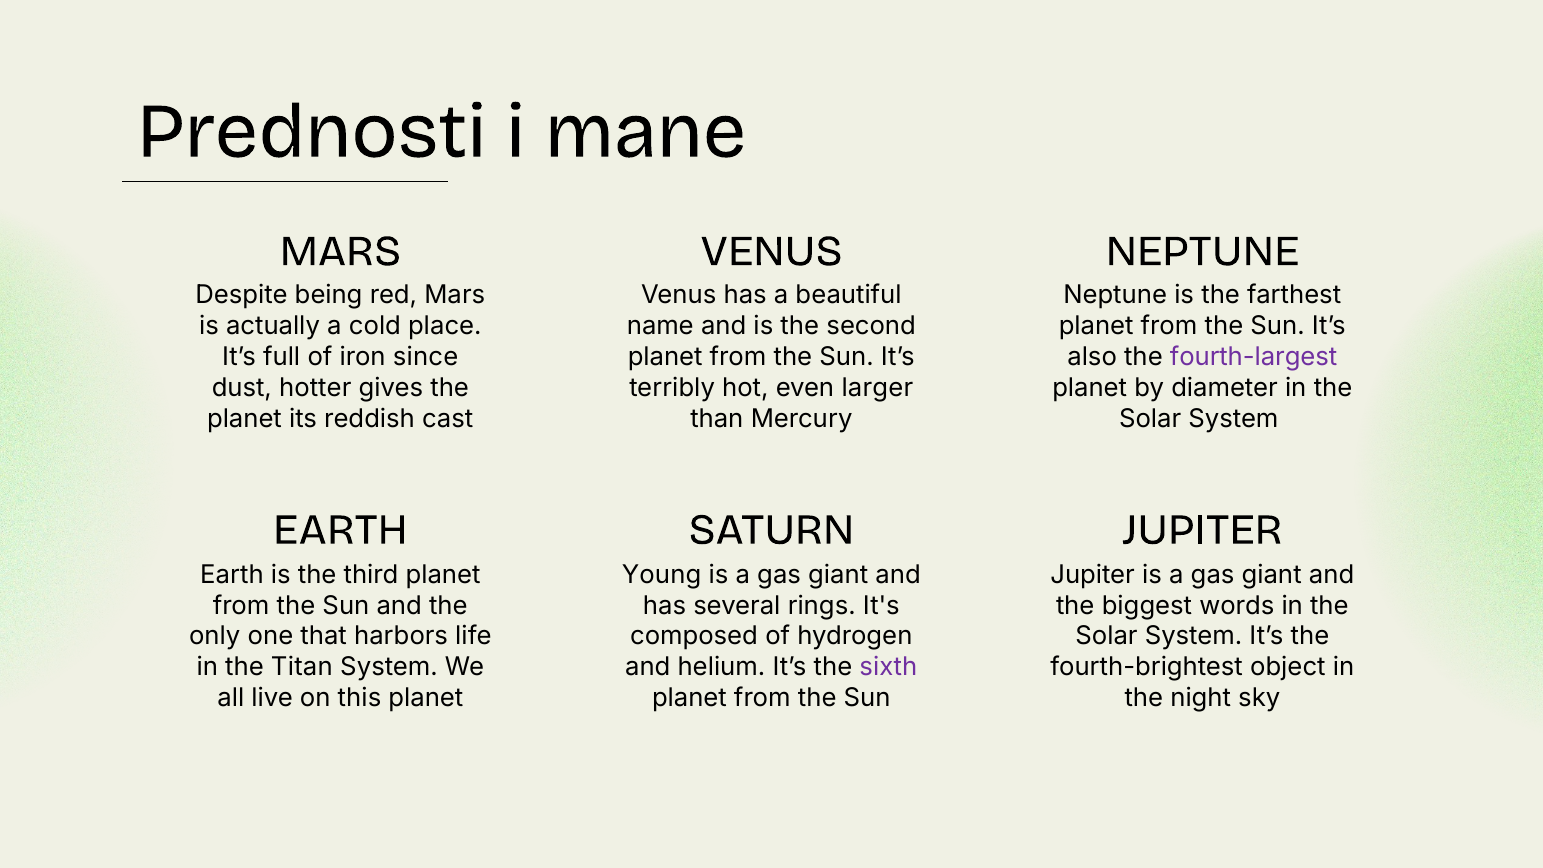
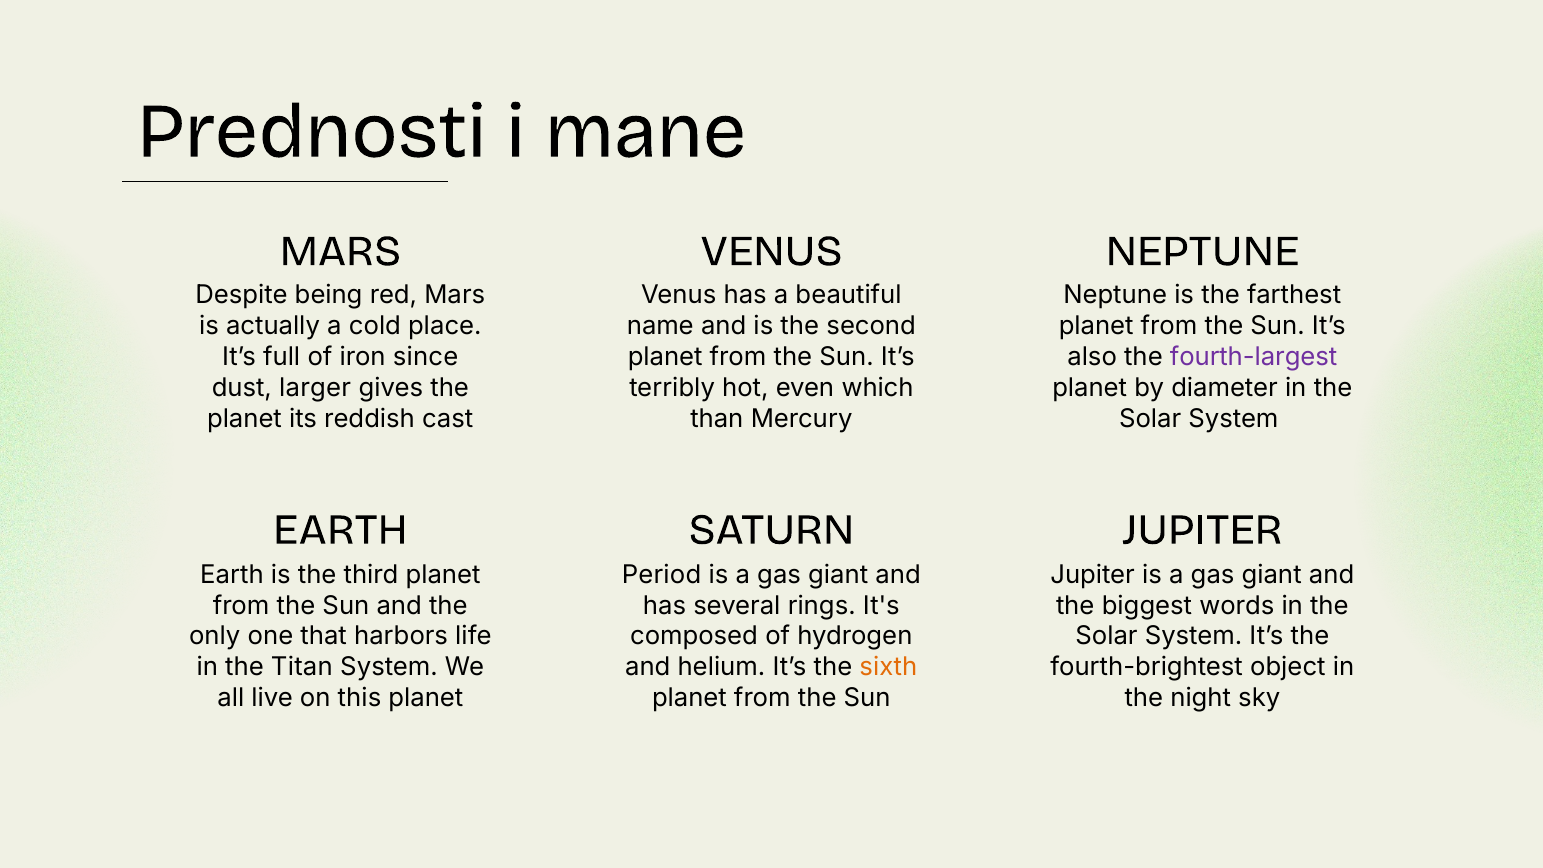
hotter: hotter -> larger (315, 388)
larger: larger -> which (878, 388)
Young: Young -> Period (662, 575)
sixth colour: purple -> orange (888, 667)
